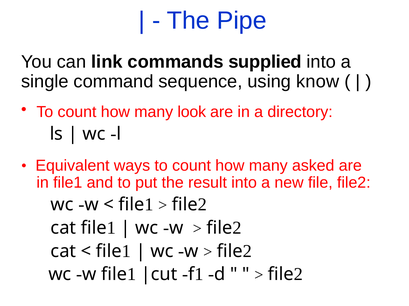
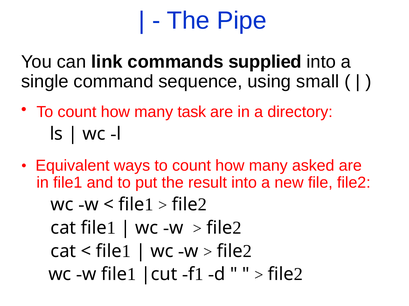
know: know -> small (318, 82)
look: look -> task (192, 112)
